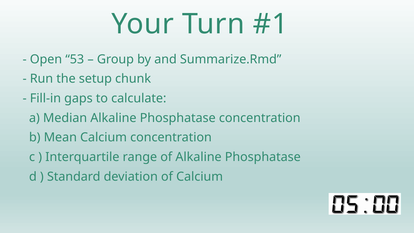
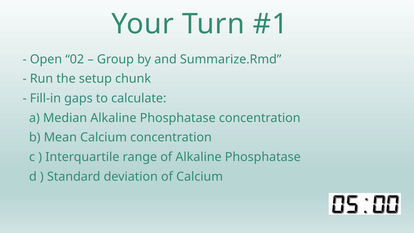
53: 53 -> 02 (75, 59)
